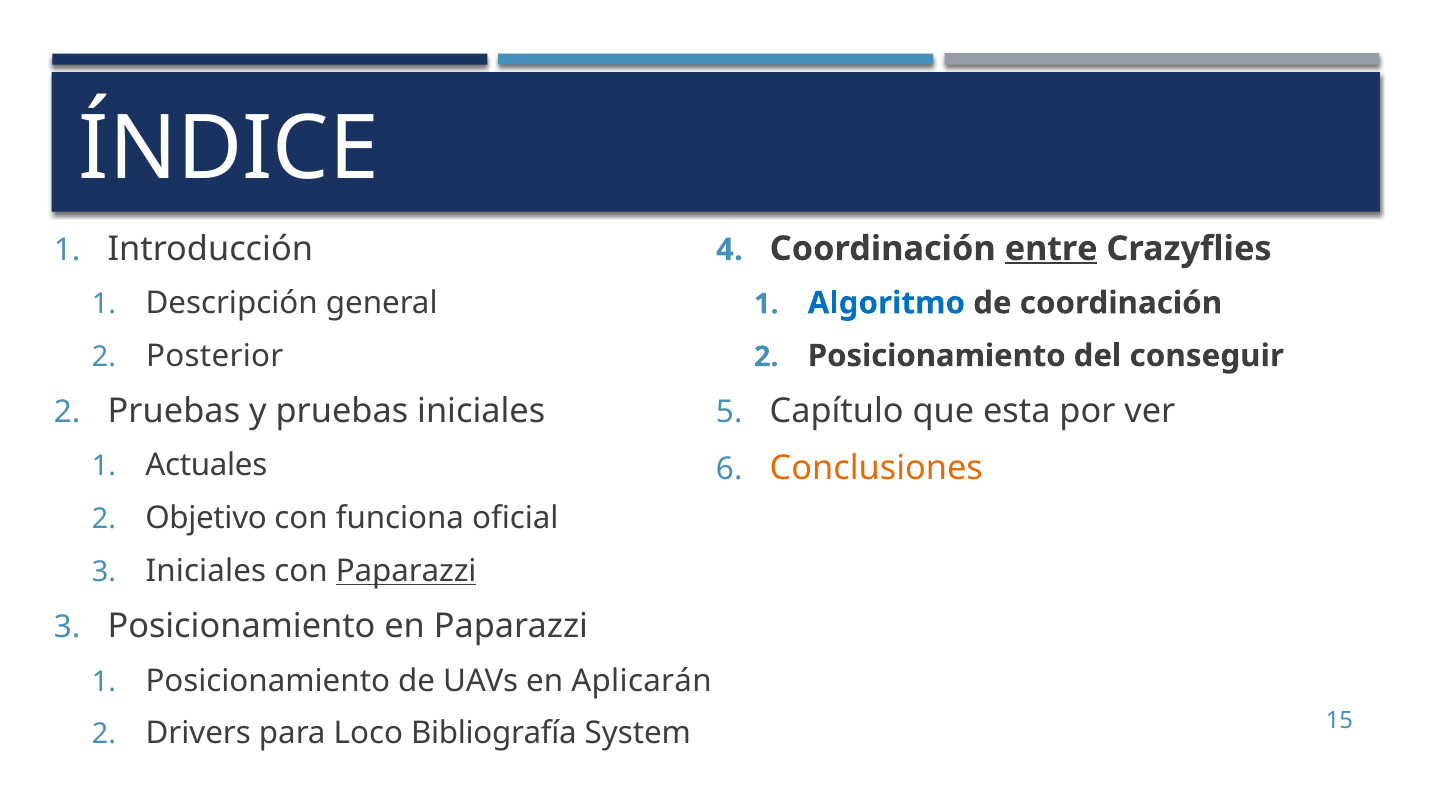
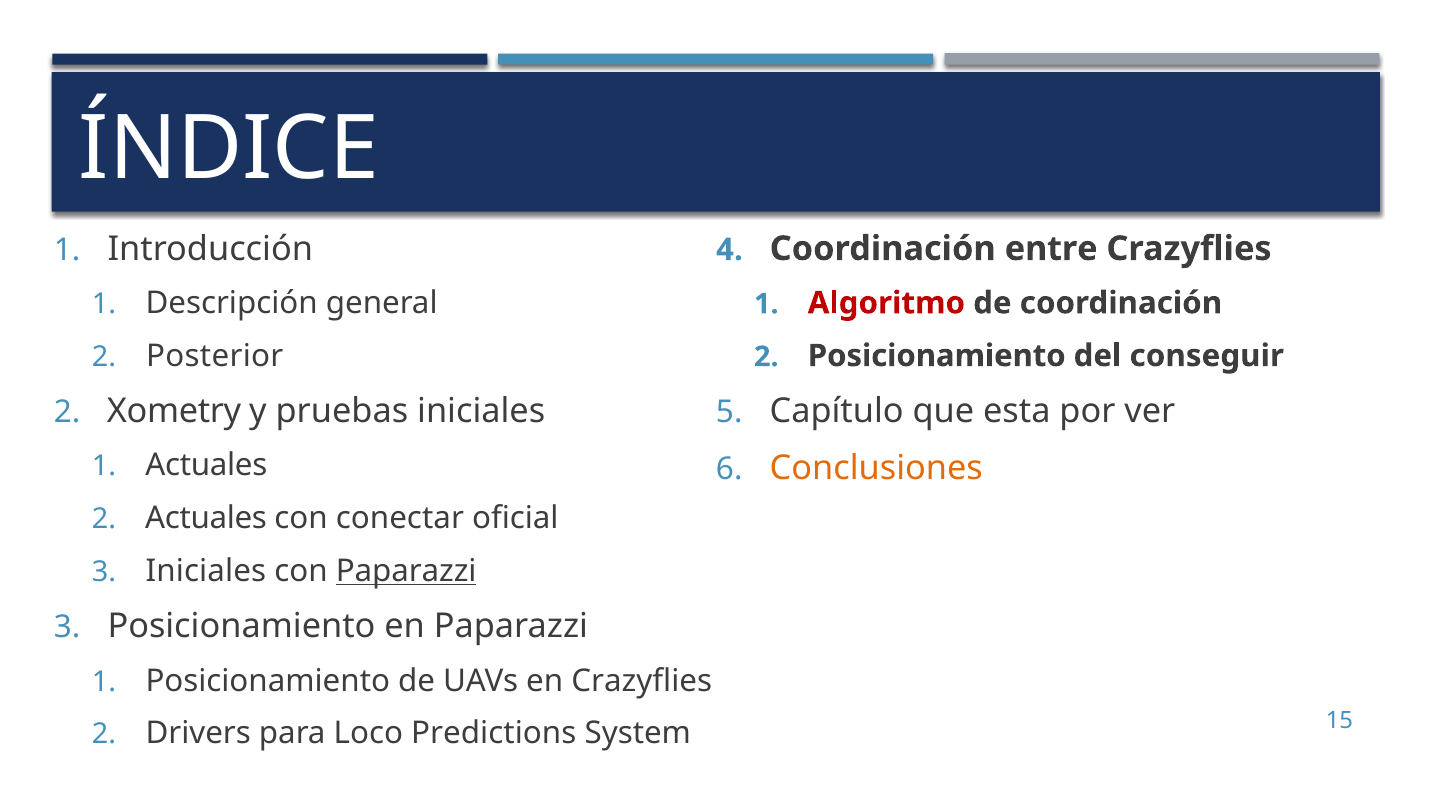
entre underline: present -> none (1051, 249)
Algoritmo colour: blue -> red (886, 303)
Pruebas: Pruebas -> Xometry (174, 411)
Objetivo: Objetivo -> Actuales (206, 519)
funciona: funciona -> conectar (400, 519)
en Aplicarán: Aplicarán -> Crazyflies (642, 681)
Bibliografía: Bibliografía -> Predictions (494, 734)
